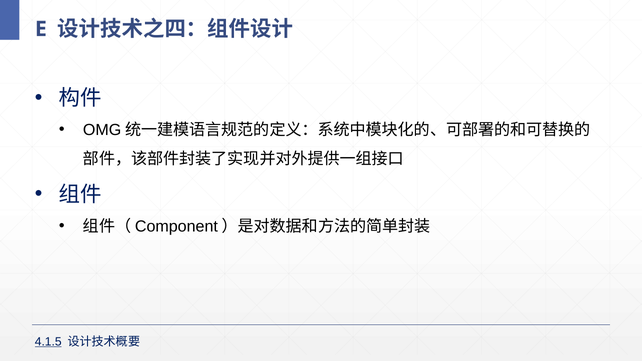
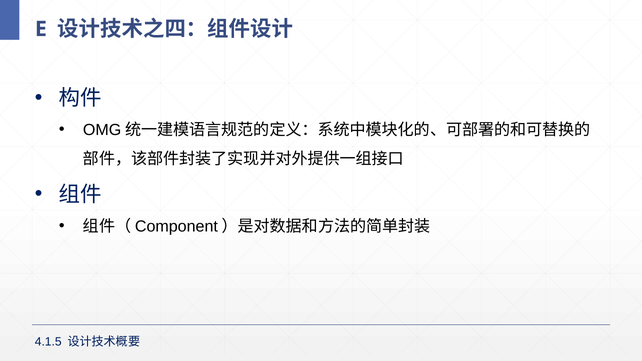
4.1.5 underline: present -> none (48, 342)
